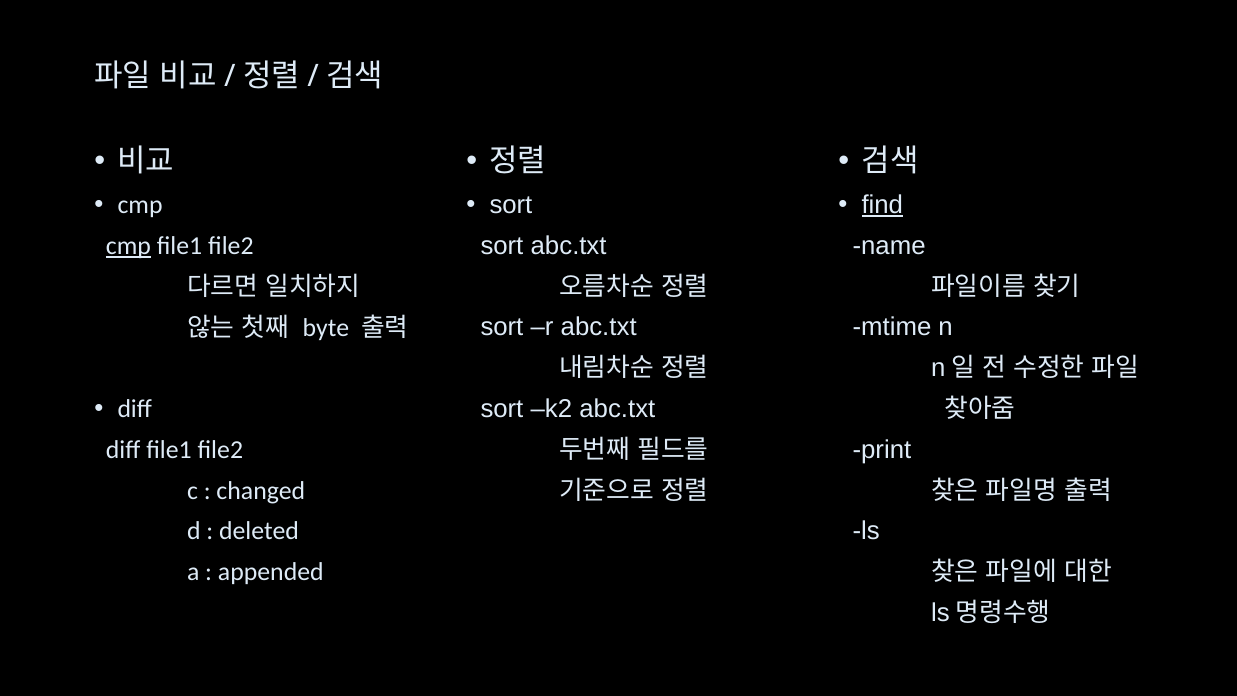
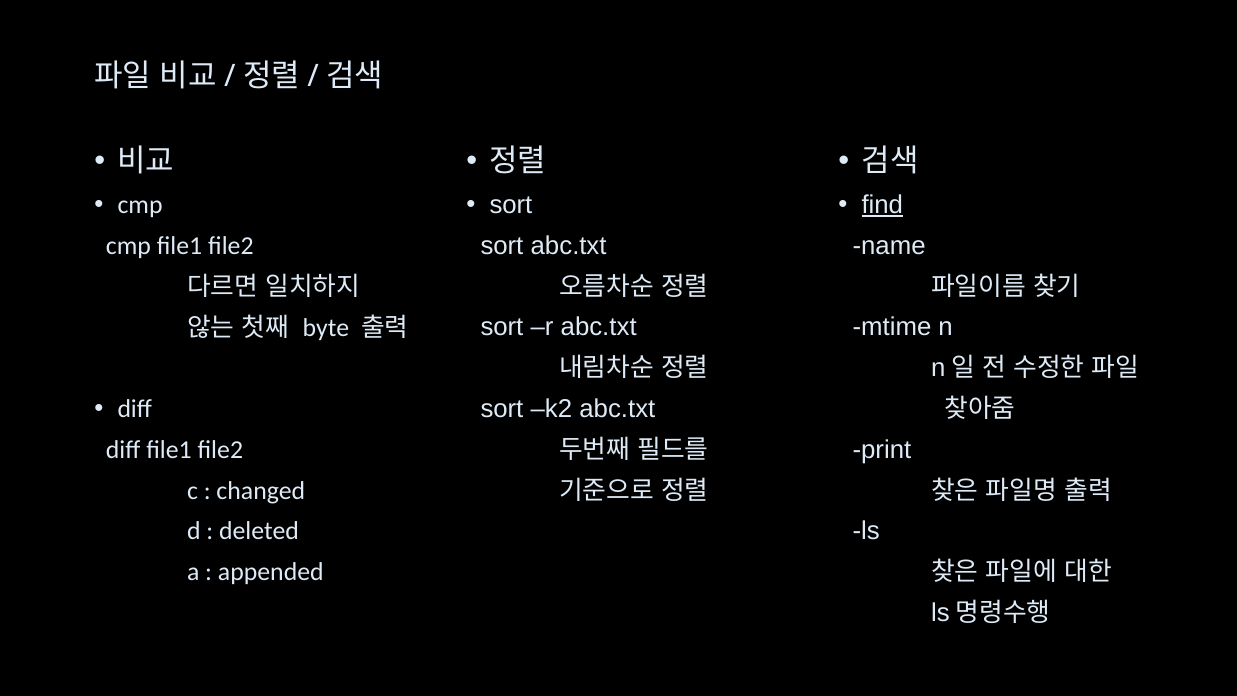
cmp underline: present -> none (128, 246)
